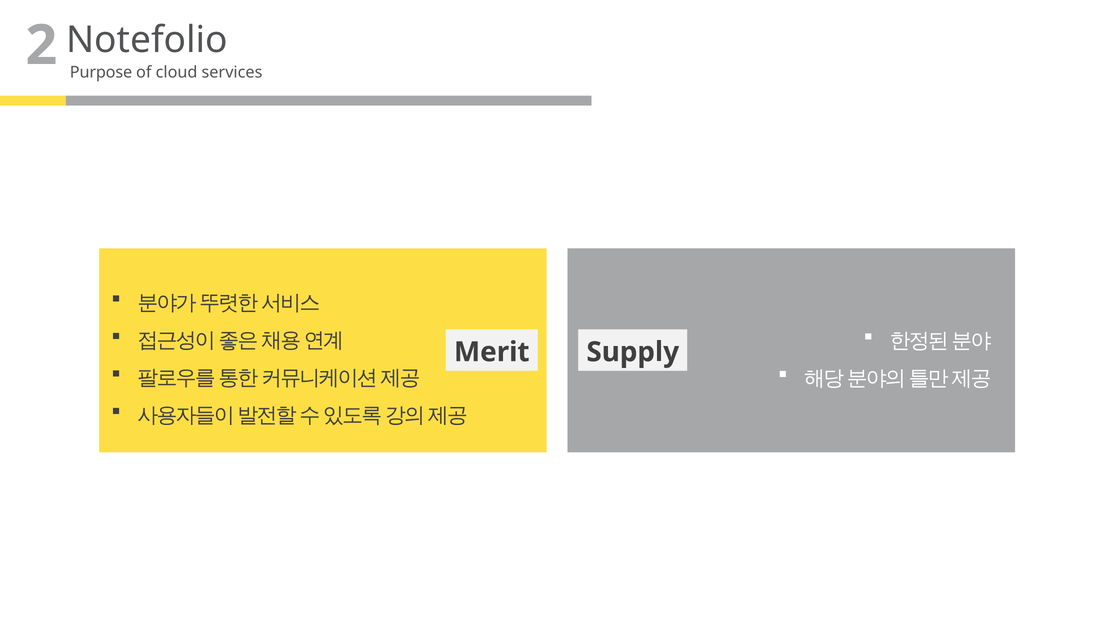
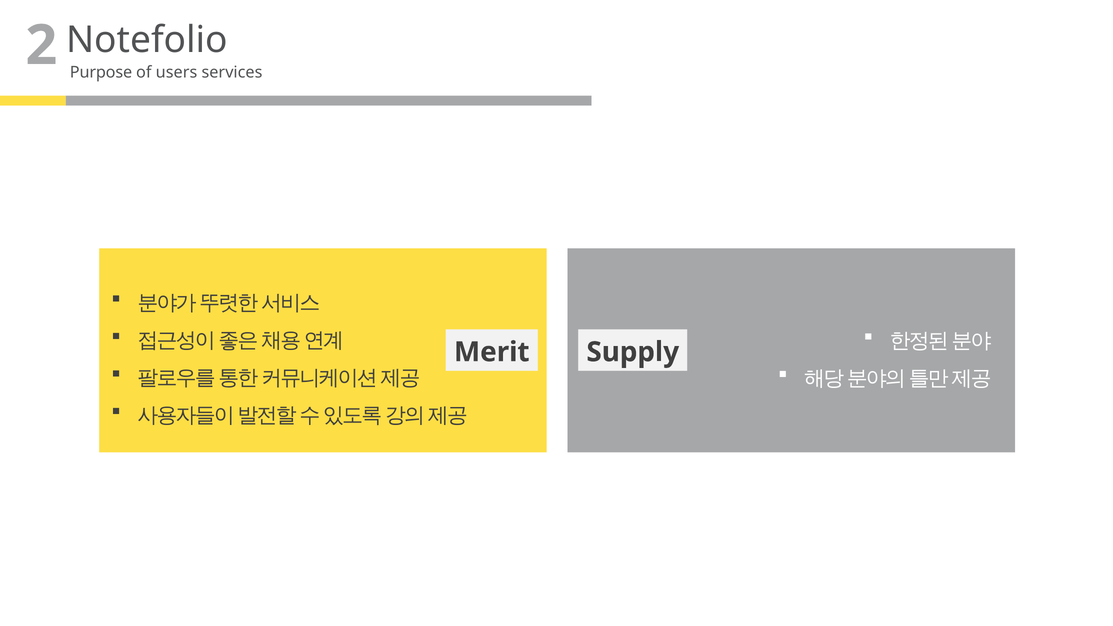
cloud: cloud -> users (177, 72)
